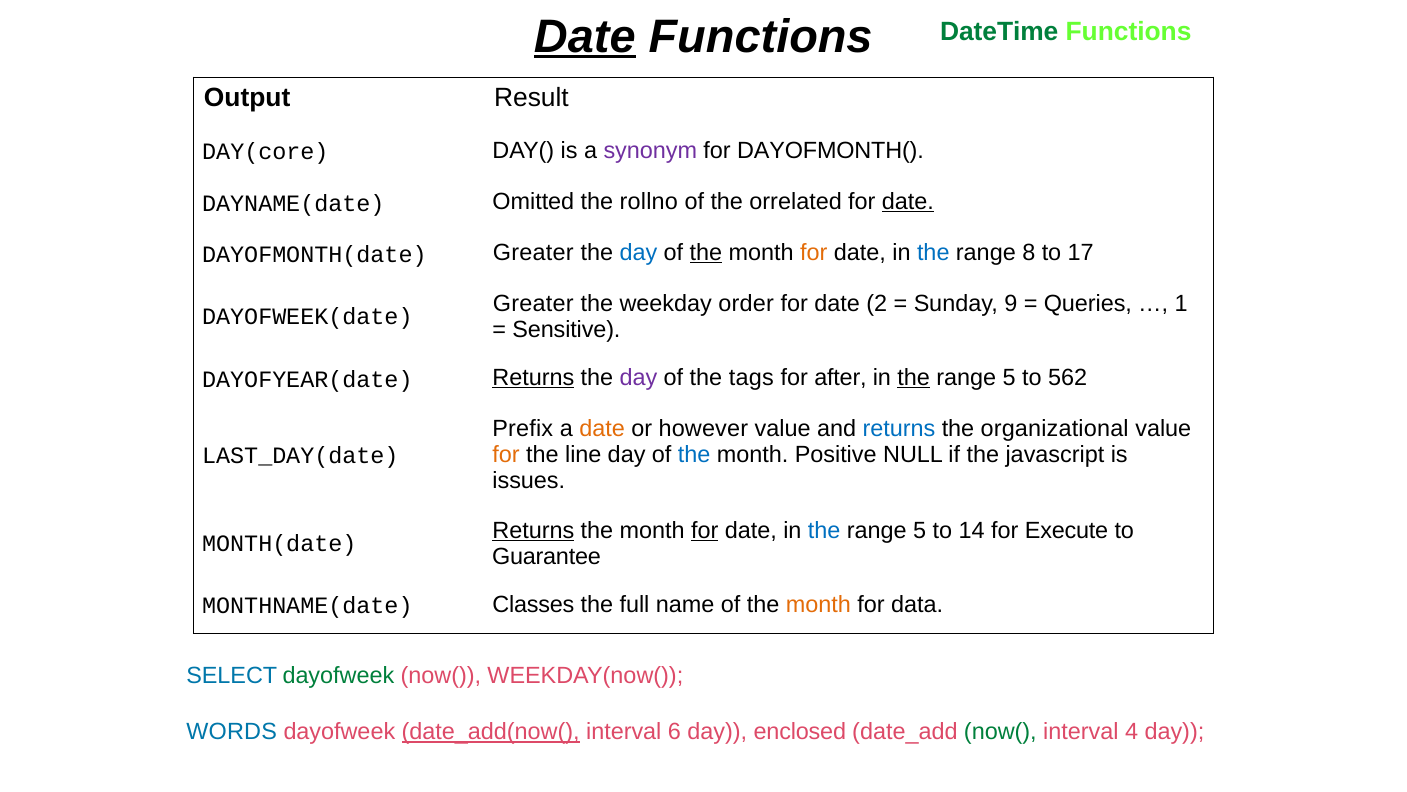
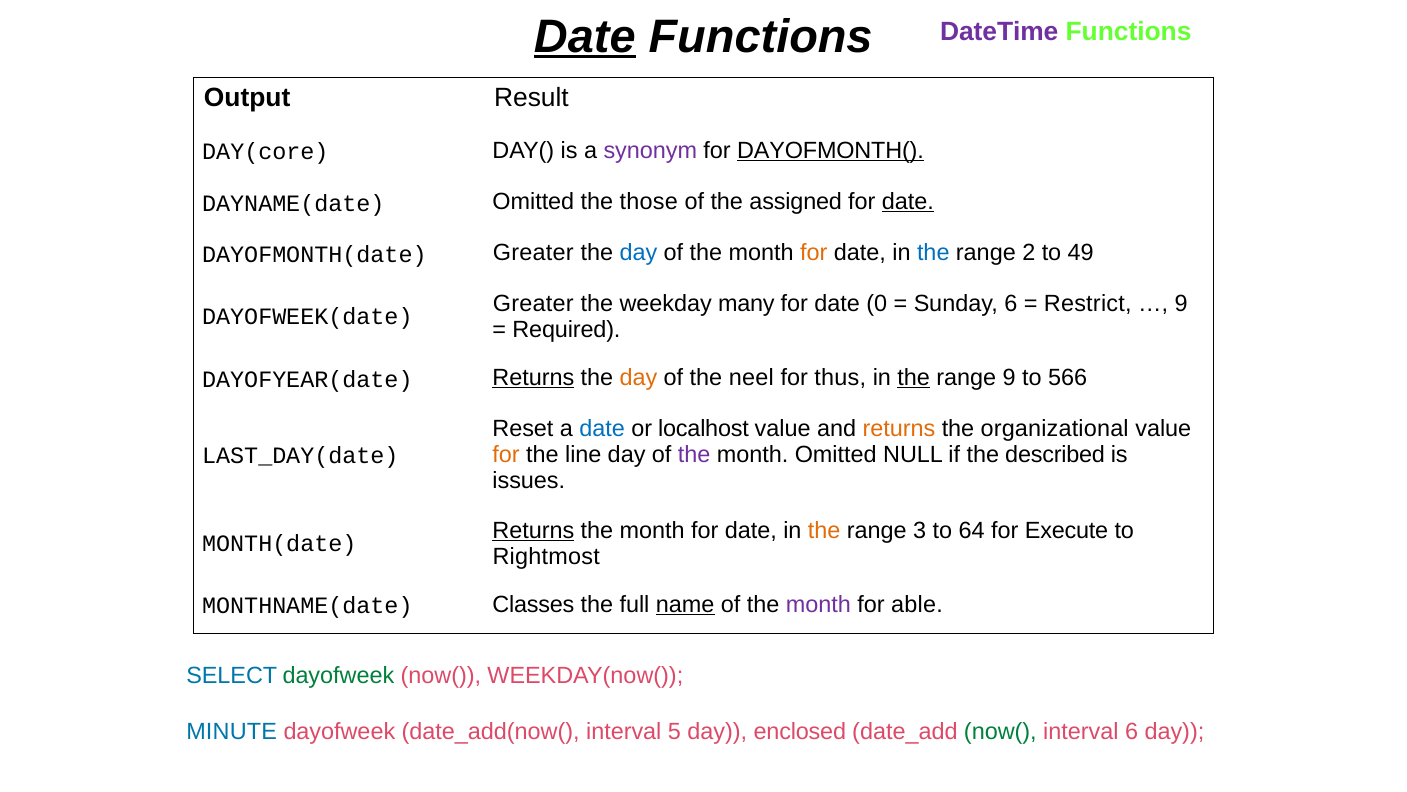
DateTime colour: green -> purple (999, 32)
DAYOFMONTH( underline: none -> present (831, 150)
rollno: rollno -> those (649, 201)
orrelated: orrelated -> assigned (796, 201)
the underline: present -> none (706, 252)
8: 8 -> 2 (1029, 252)
17: 17 -> 49 (1081, 252)
order: order -> many (746, 303)
2: 2 -> 0 (877, 303)
Sunday 9: 9 -> 6 (1011, 303)
Queries: Queries -> Restrict (1088, 303)
1: 1 -> 9 (1181, 303)
Sensitive: Sensitive -> Required (566, 329)
day colour: purple -> orange (638, 377)
tags: tags -> neel (751, 377)
after: after -> thus (840, 377)
5: 5 -> 9 (1009, 377)
562: 562 -> 566 (1068, 377)
Prefix: Prefix -> Reset (523, 428)
date colour: orange -> blue (602, 428)
however: however -> localhost (704, 428)
returns colour: blue -> orange (899, 428)
the colour: blue -> purple (694, 454)
month Positive: Positive -> Omitted (836, 454)
javascript: javascript -> described (1055, 454)
for underline: present -> none (705, 530)
the colour: blue -> orange (824, 530)
5: 5 -> 3 (920, 530)
14: 14 -> 64 (972, 530)
Guarantee: Guarantee -> Rightmost (546, 556)
name underline: none -> present (685, 604)
month colour: orange -> purple (818, 604)
data: data -> able (917, 604)
WORDS: WORDS -> MINUTE (232, 732)
date_add(now( underline: present -> none (491, 732)
6: 6 -> 5 (674, 732)
interval 4: 4 -> 6 (1132, 732)
